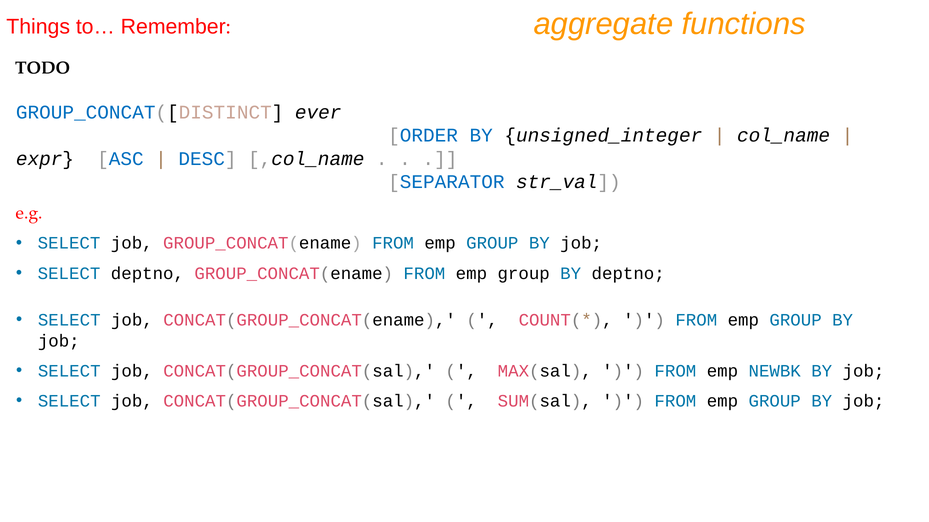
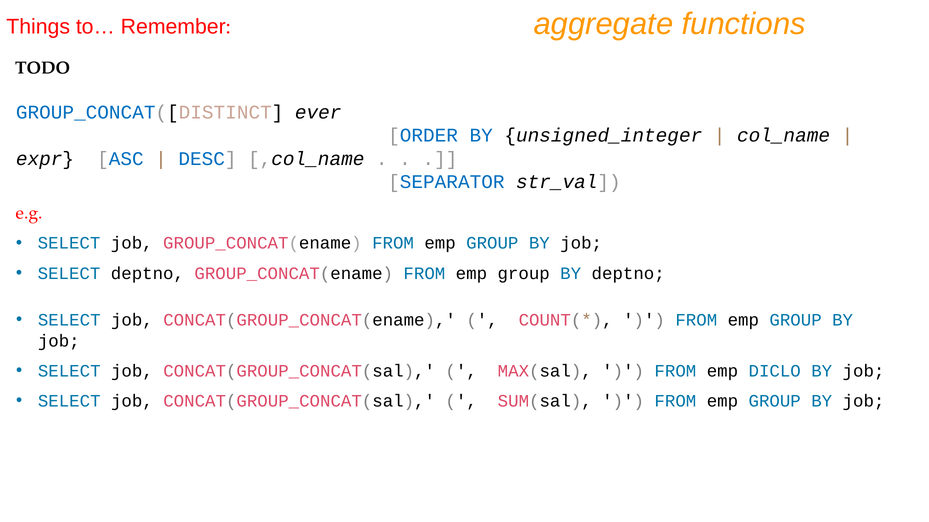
NEWBK: NEWBK -> DICLO (775, 371)
